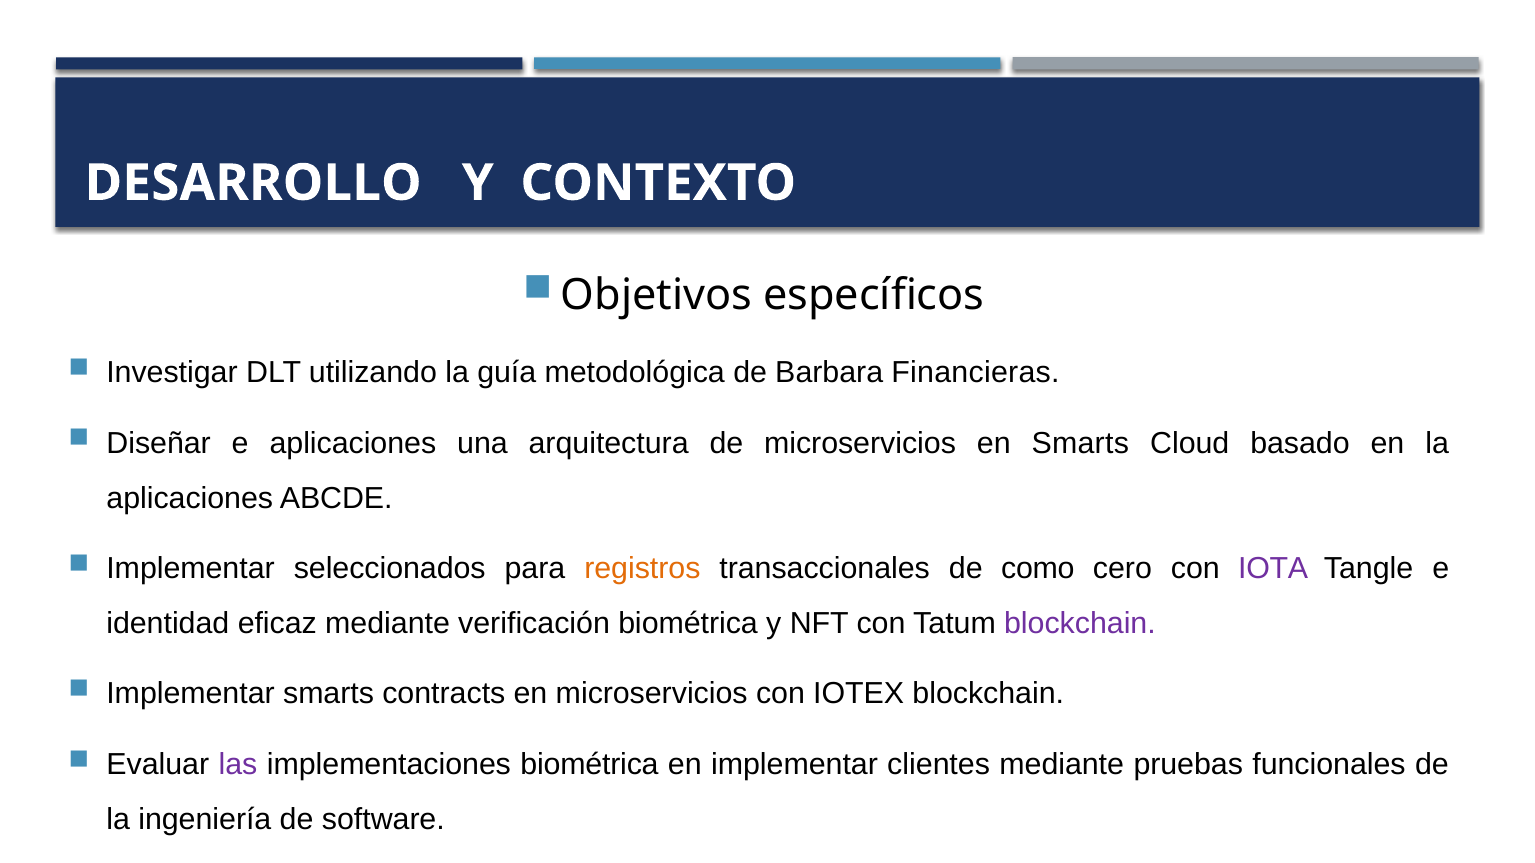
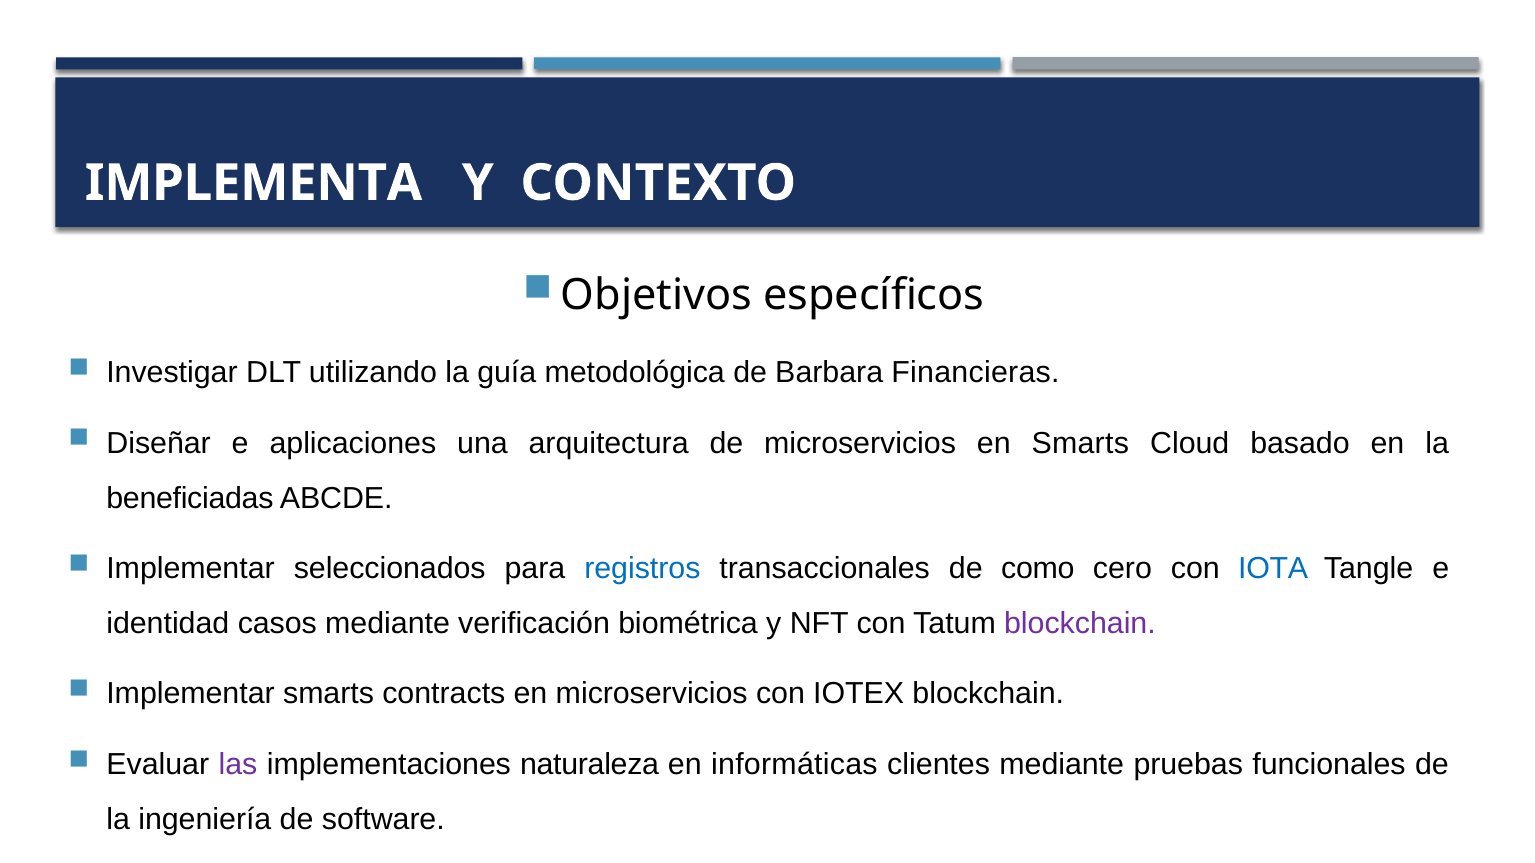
DESARROLLO: DESARROLLO -> IMPLEMENTA (253, 183)
aplicaciones: aplicaciones -> beneficiadas (190, 498)
registros colour: orange -> blue (642, 569)
IOTA colour: purple -> blue (1273, 569)
eficaz: eficaz -> casos (277, 624)
implementaciones biométrica: biométrica -> naturaleza (590, 765)
en implementar: implementar -> informáticas (794, 765)
